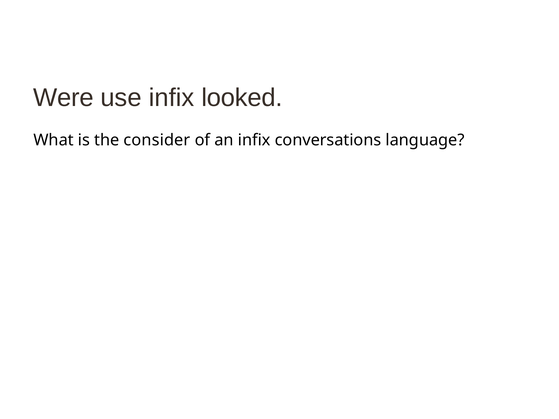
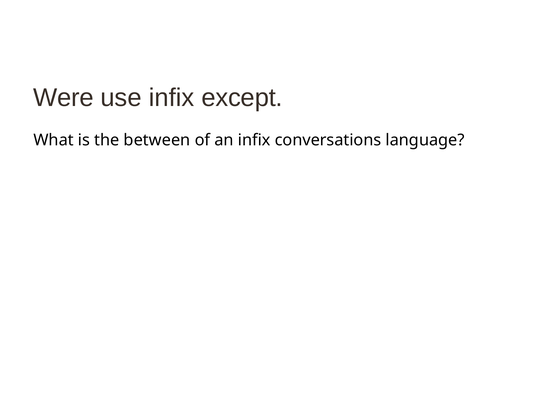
looked: looked -> except (242, 98)
consider: consider -> between (157, 140)
